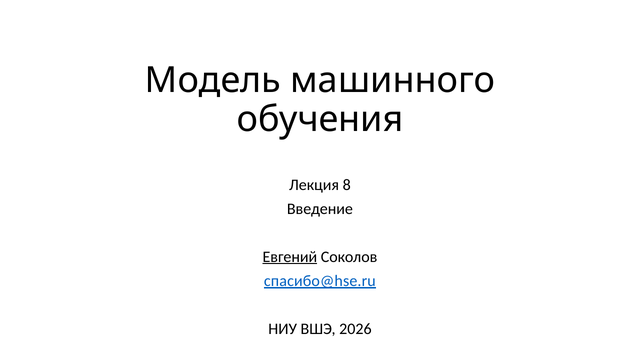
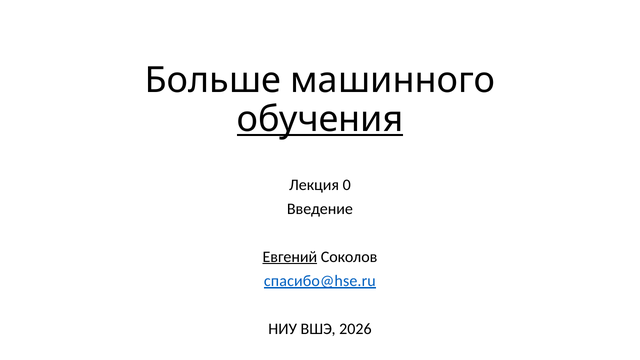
Модель: Модель -> Больше (213, 81)
обучения underline: none -> present (320, 119)
8: 8 -> 0 (347, 185)
